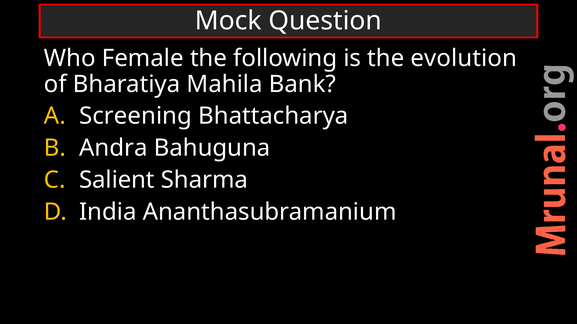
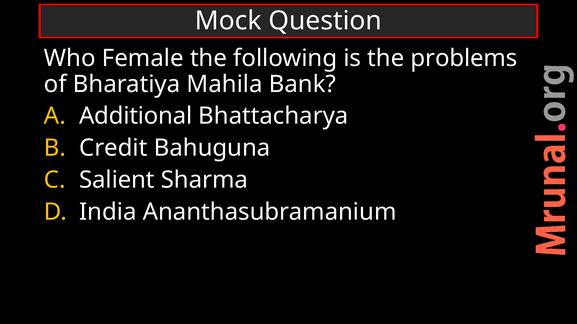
evolution: evolution -> problems (464, 58)
Screening: Screening -> Additional (136, 116)
Andra: Andra -> Credit (113, 148)
